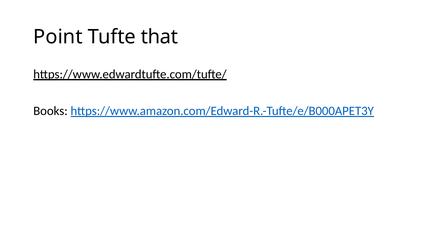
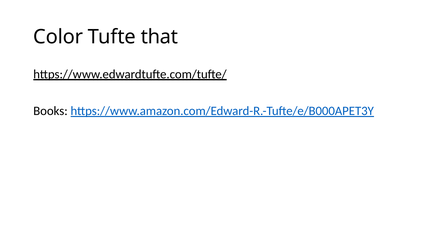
Point: Point -> Color (58, 37)
